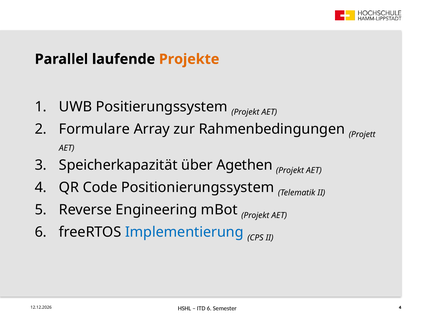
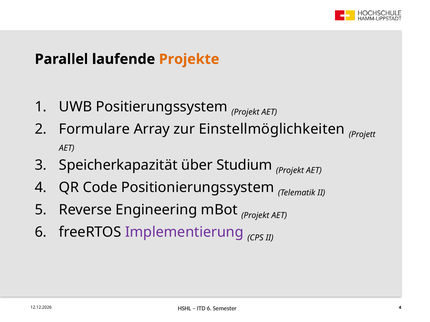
Rahmenbedingungen: Rahmenbedingungen -> Einstellmöglichkeiten (272, 129)
Agethen: Agethen -> Studium (244, 165)
Implementierung colour: blue -> purple (184, 232)
